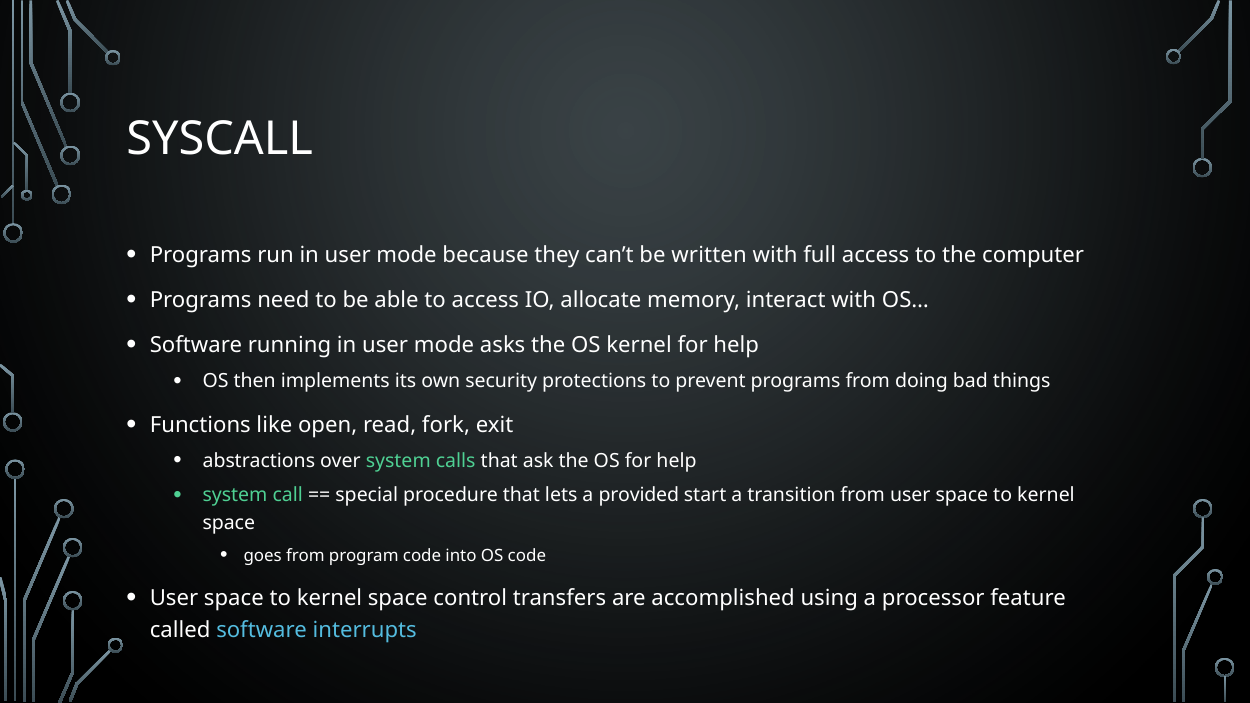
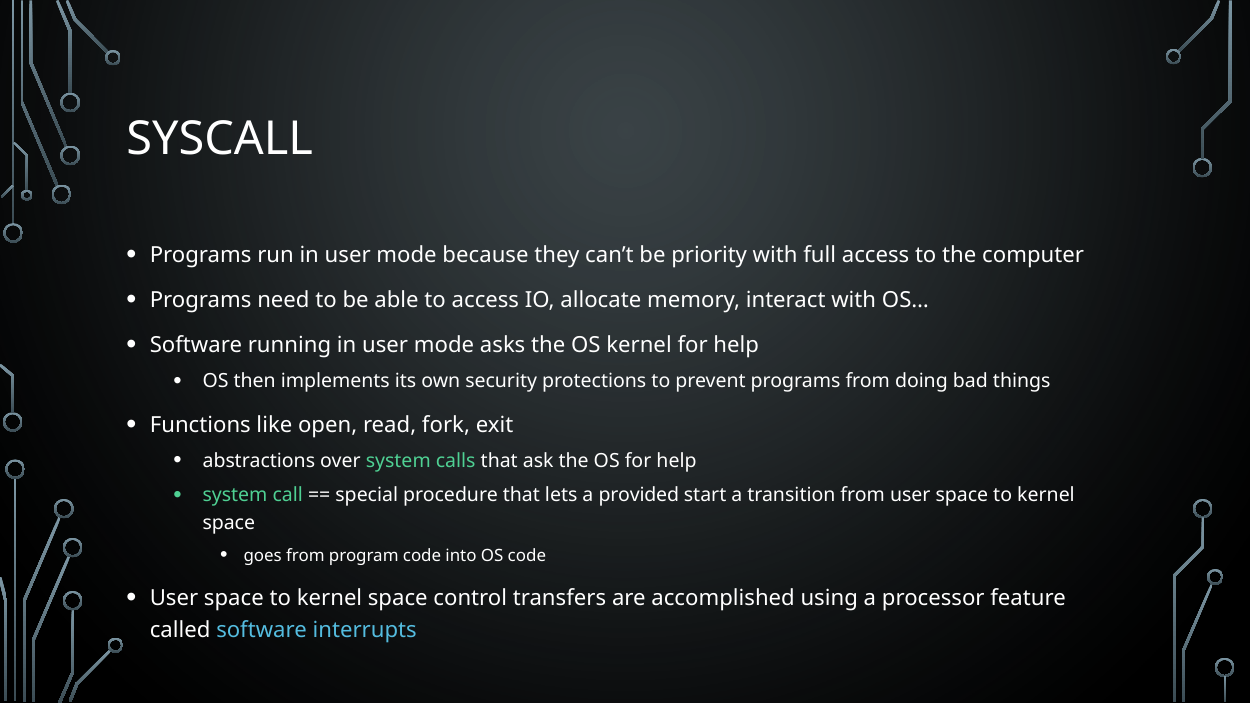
written: written -> priority (709, 255)
